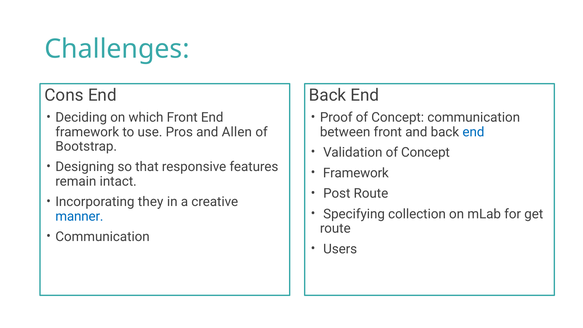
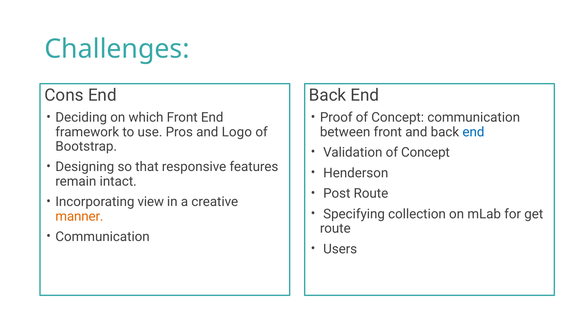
Allen: Allen -> Logo (237, 132)
Framework: Framework -> Henderson (356, 173)
they: they -> view (151, 202)
manner colour: blue -> orange (79, 216)
